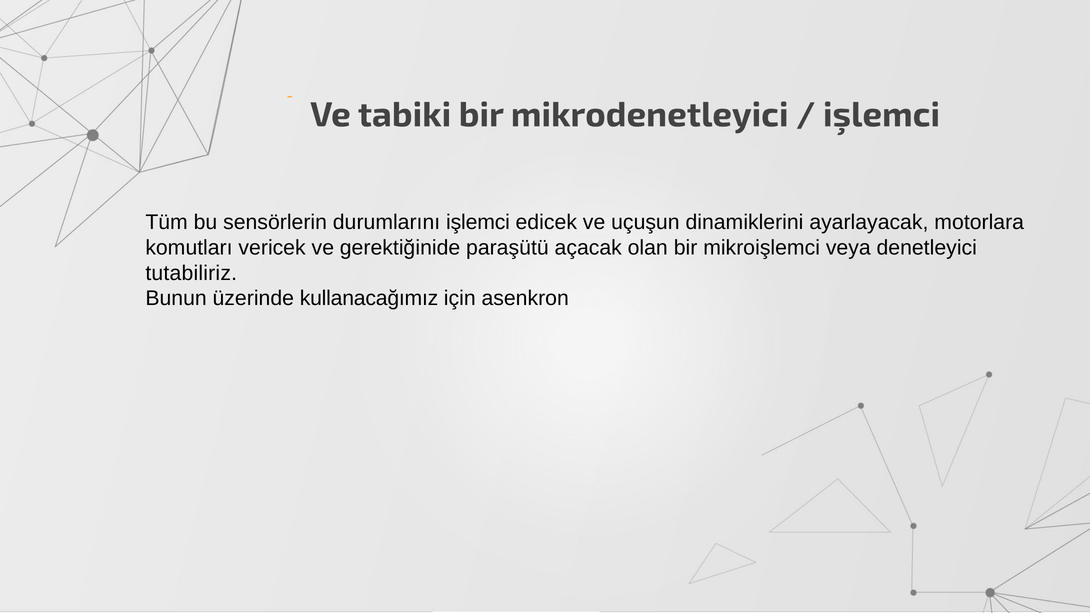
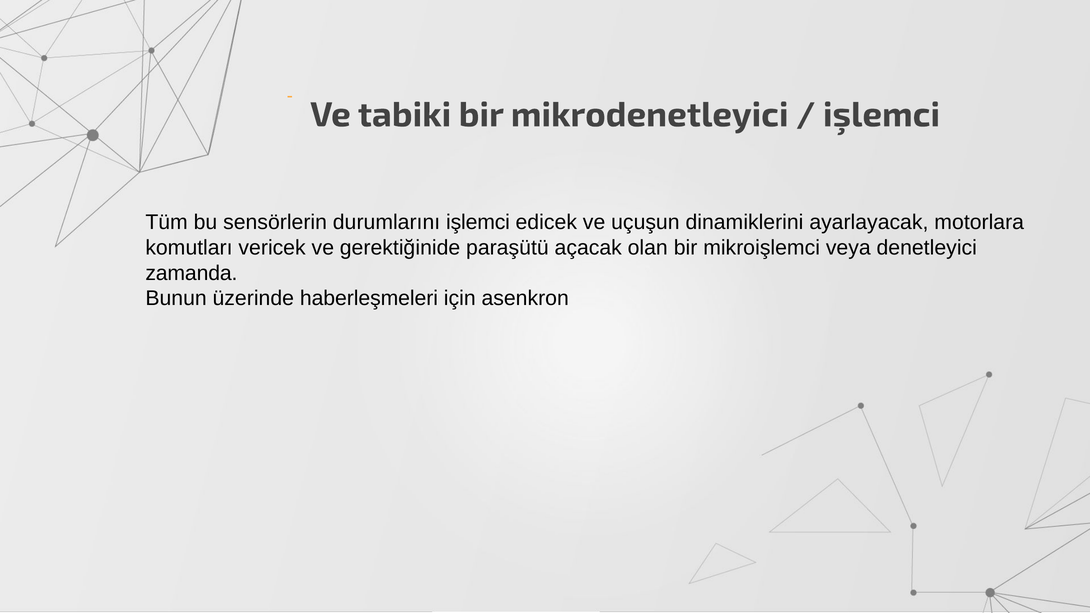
tutabiliriz: tutabiliriz -> zamanda (191, 273)
kullanacağımız: kullanacağımız -> haberleşmeleri (369, 299)
